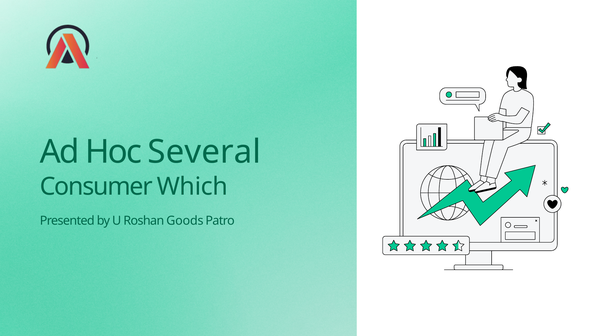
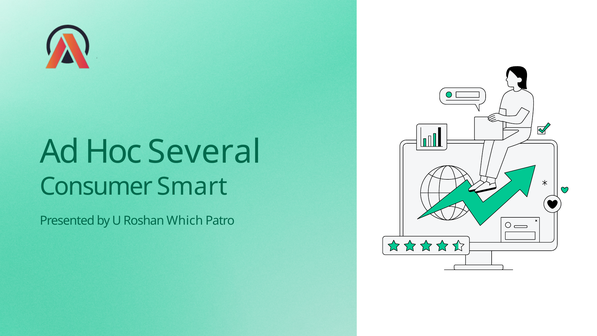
Which: Which -> Smart (192, 187)
Goods: Goods -> Which (185, 221)
